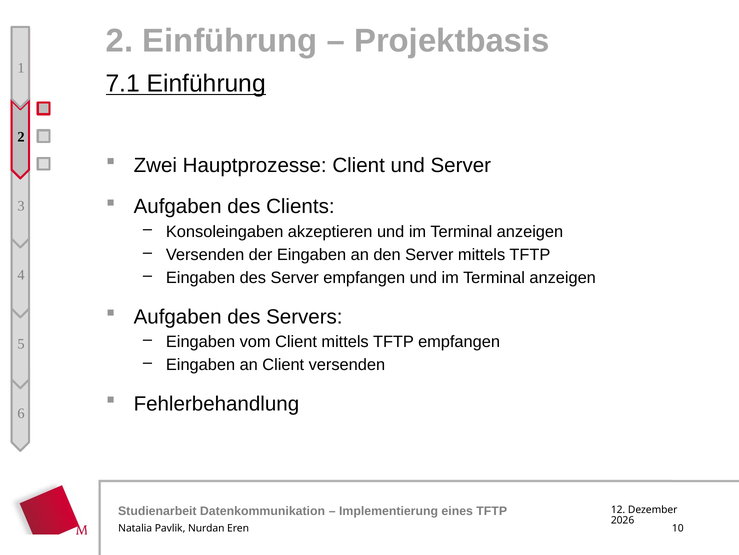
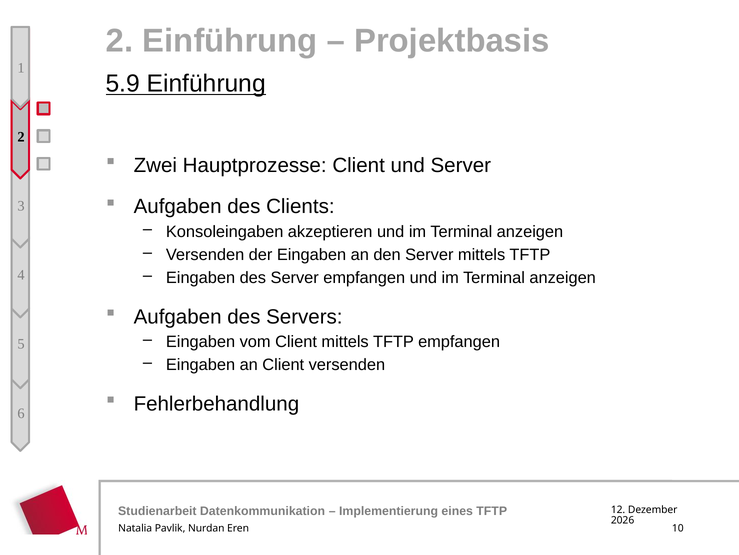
7.1: 7.1 -> 5.9 (123, 84)
